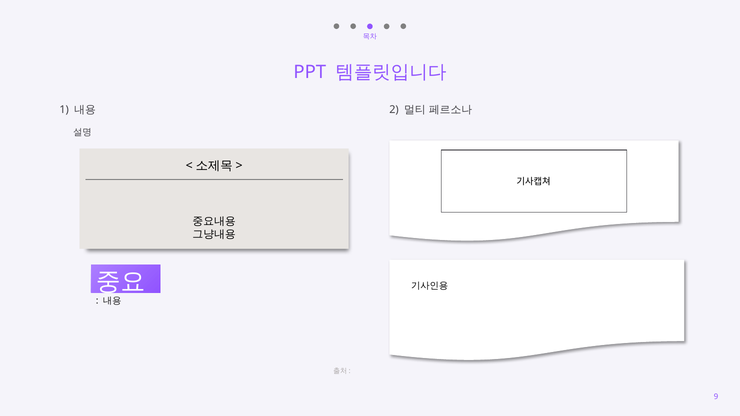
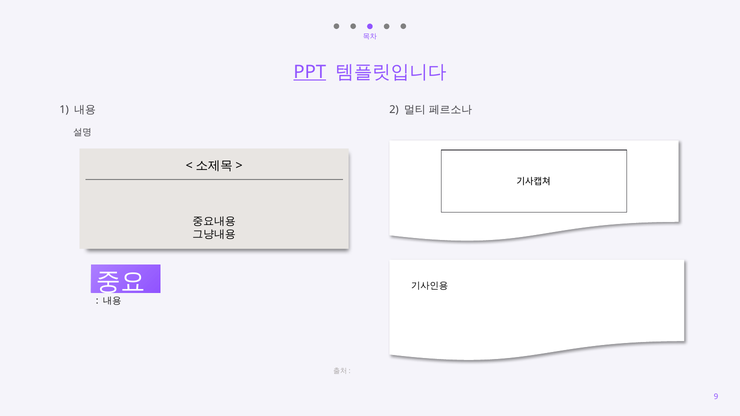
PPT underline: none -> present (310, 72)
